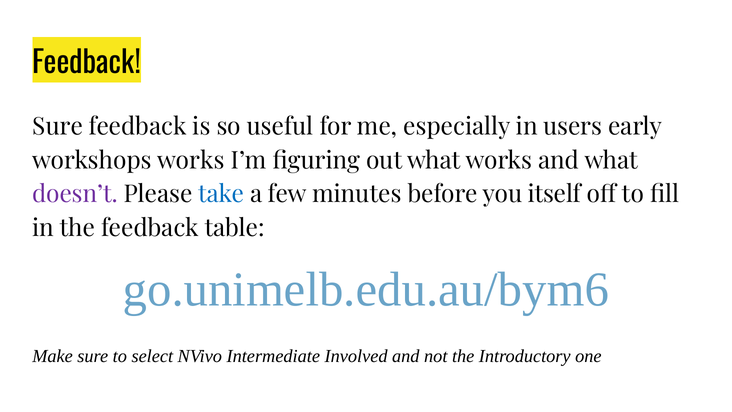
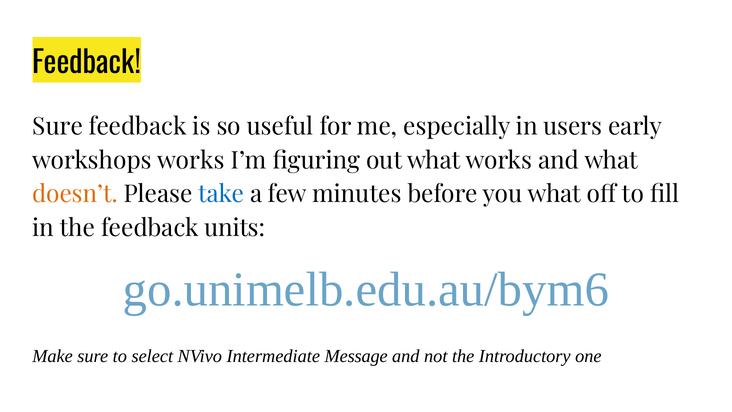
doesn’t colour: purple -> orange (75, 194)
you itself: itself -> what (554, 194)
table: table -> units (235, 228)
Involved: Involved -> Message (356, 356)
